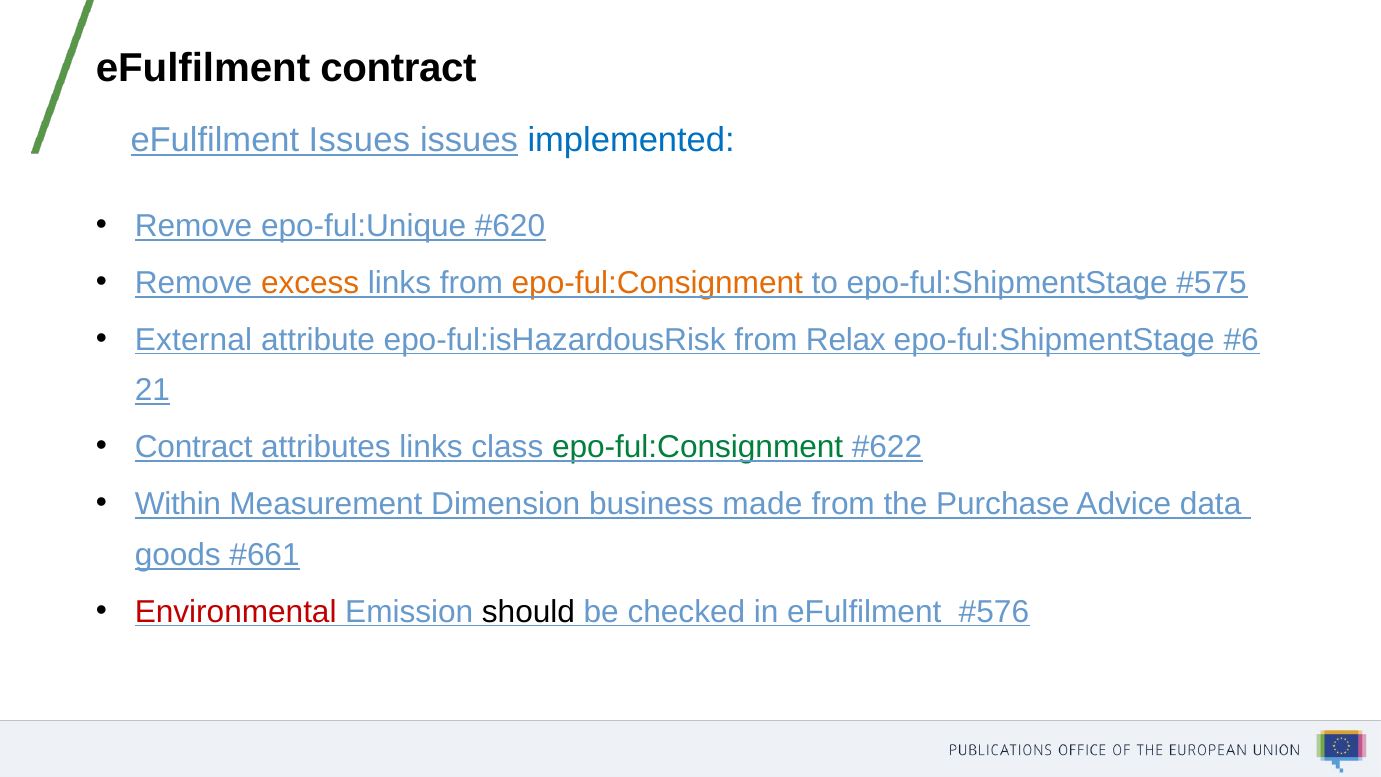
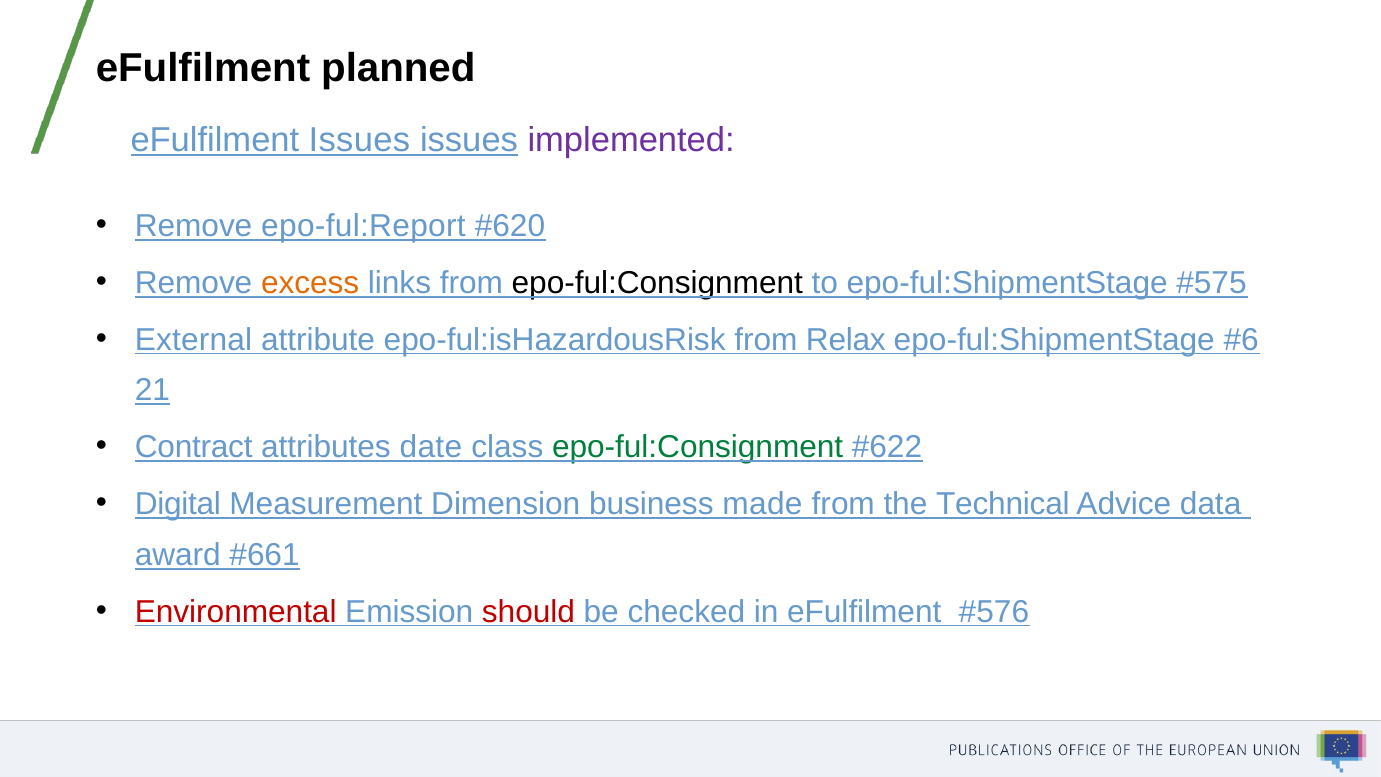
eFulfilment contract: contract -> planned (398, 68)
implemented colour: blue -> purple (631, 140)
epo-ful:Unique: epo-ful:Unique -> epo-ful:Report (363, 226)
epo-ful:Consignment colour: orange -> black (657, 283)
attributes links: links -> date (431, 447)
Within: Within -> Digital (178, 504)
Purchase: Purchase -> Technical (1003, 504)
goods: goods -> award (178, 555)
should colour: black -> red (528, 612)
